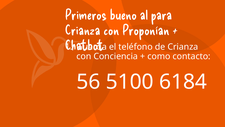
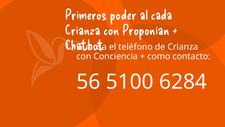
bueno: bueno -> poder (123, 15)
para: para -> cada (162, 15)
6184: 6184 -> 6284 (183, 82)
